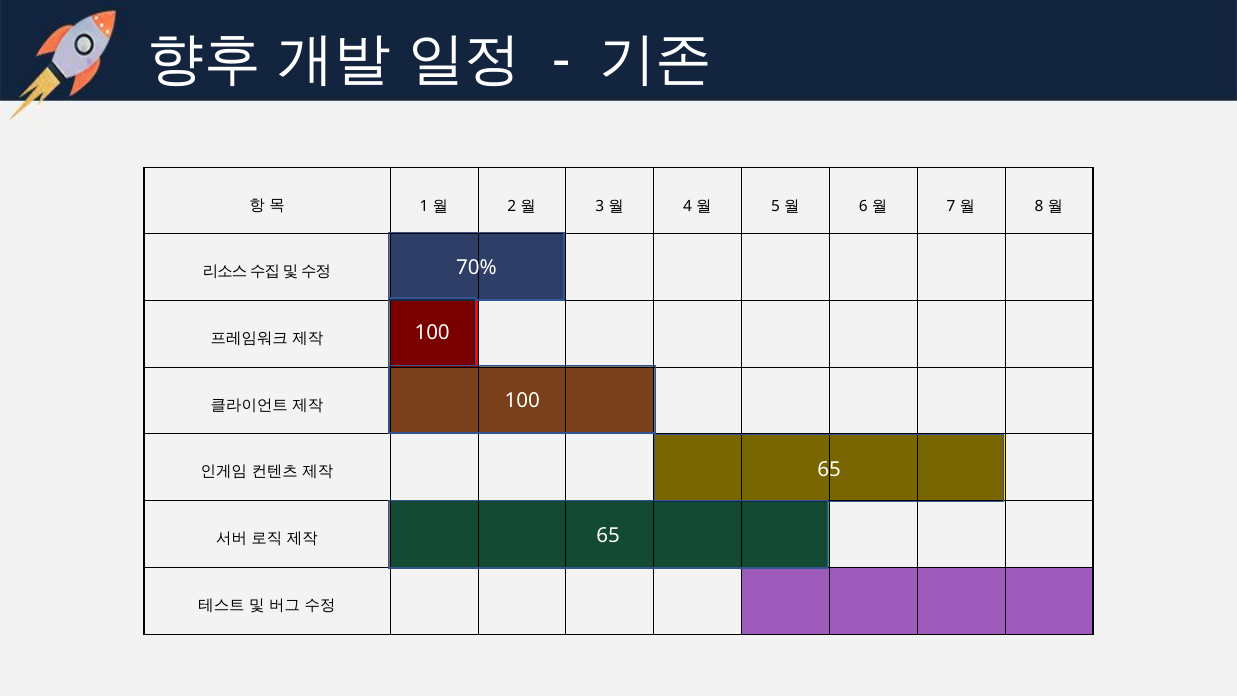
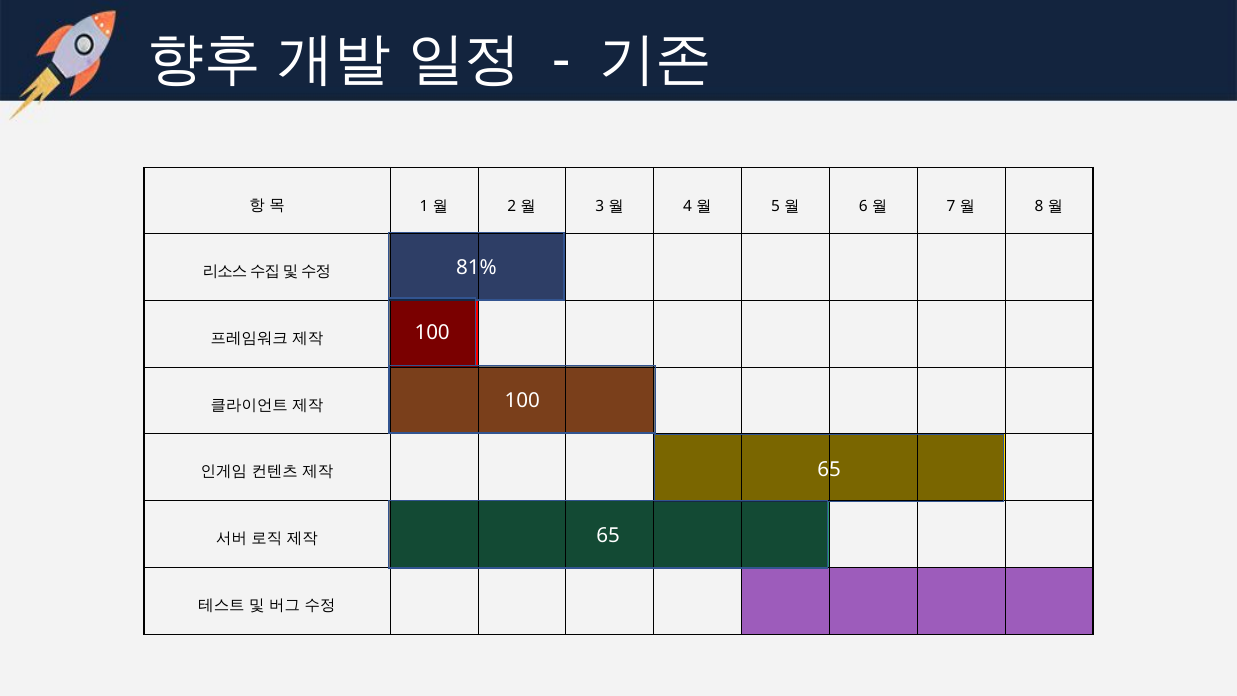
70%: 70% -> 81% (476, 268)
